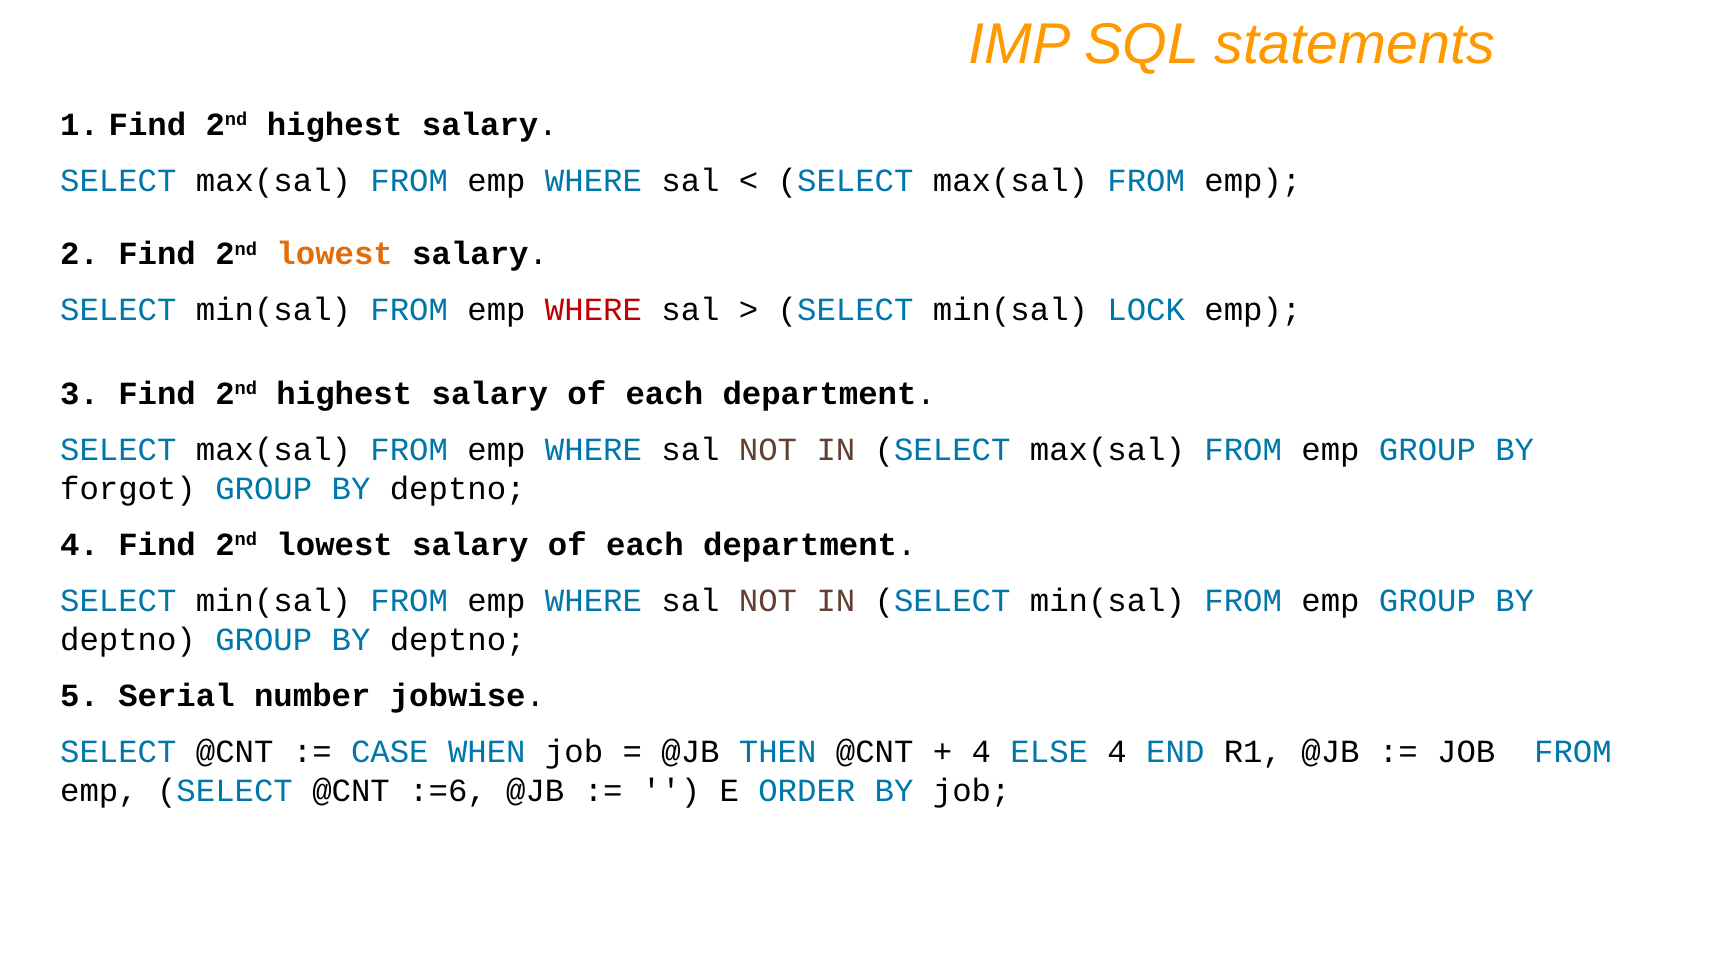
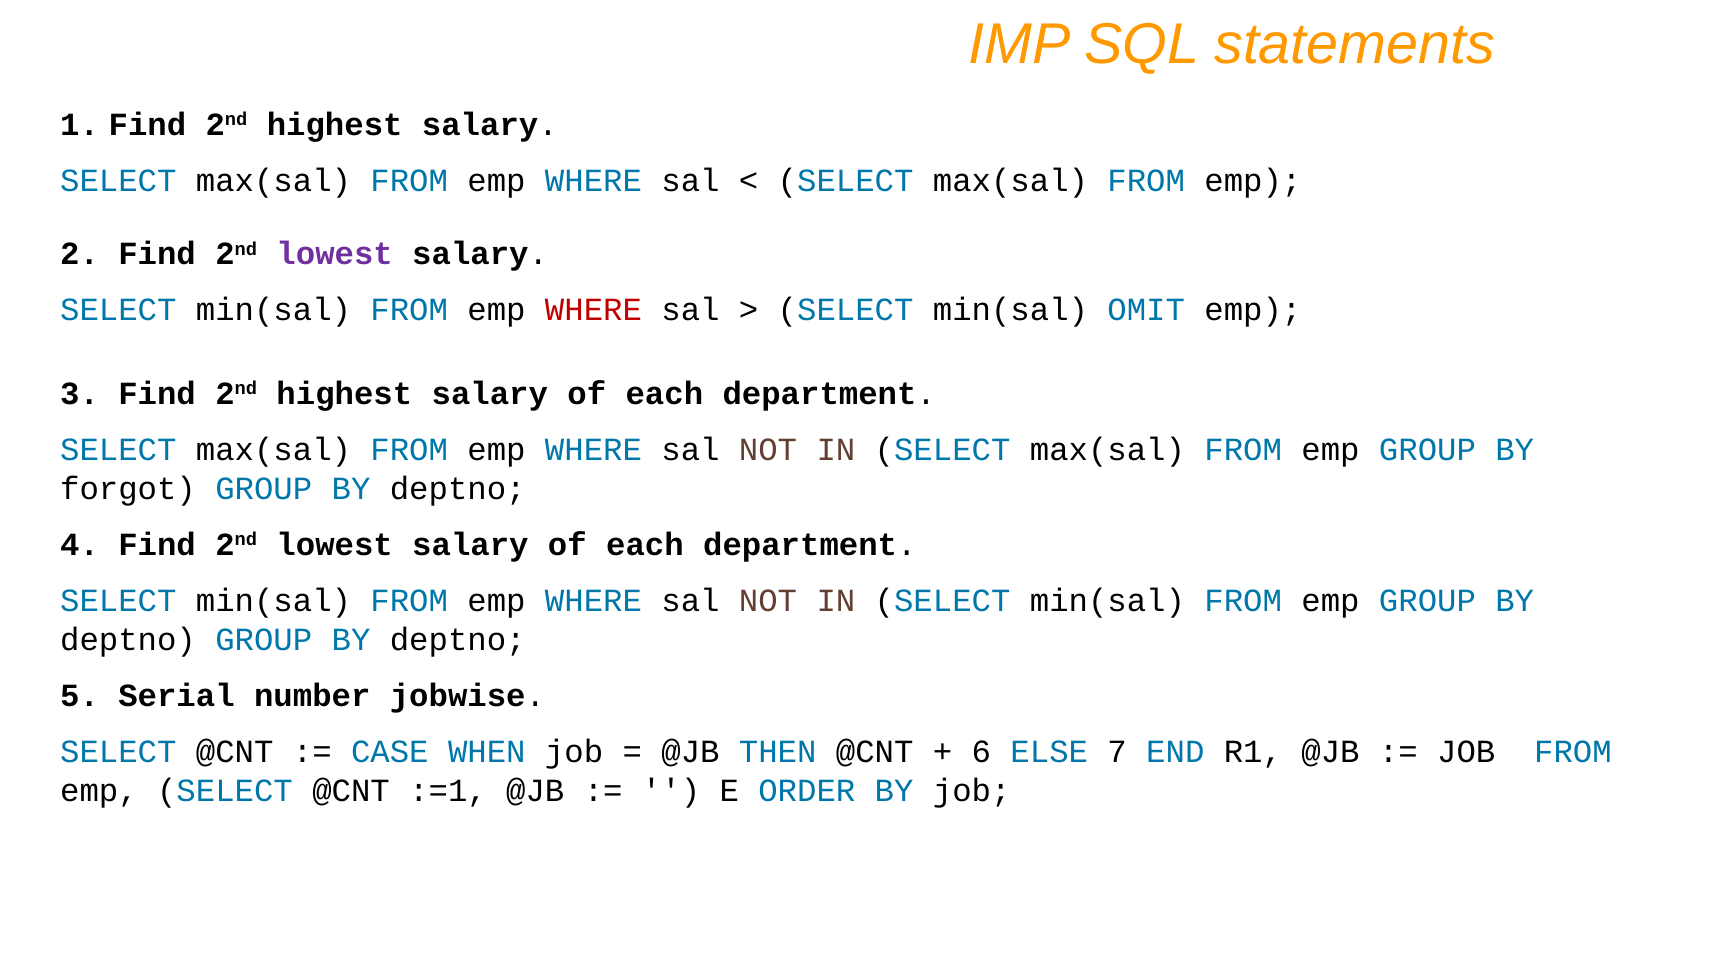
lowest colour: orange -> purple (335, 254)
LOCK: LOCK -> OMIT (1146, 310)
4: 4 -> 6 (981, 752)
ELSE 4: 4 -> 7 (1117, 752)
:=6: :=6 -> :=1 (448, 791)
